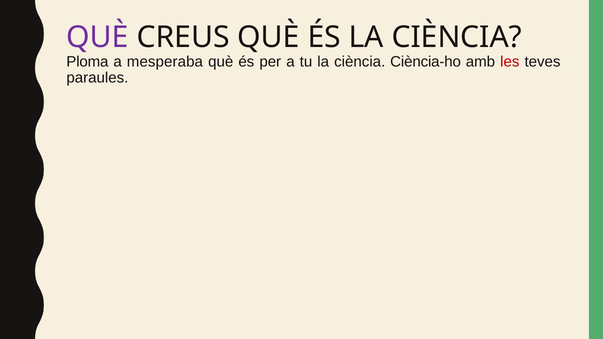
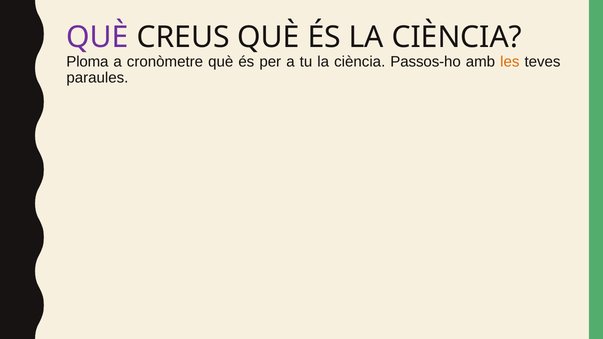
mesperaba: mesperaba -> cronòmetre (165, 62)
Ciència-ho: Ciència-ho -> Passos-ho (426, 62)
les colour: red -> orange (510, 62)
